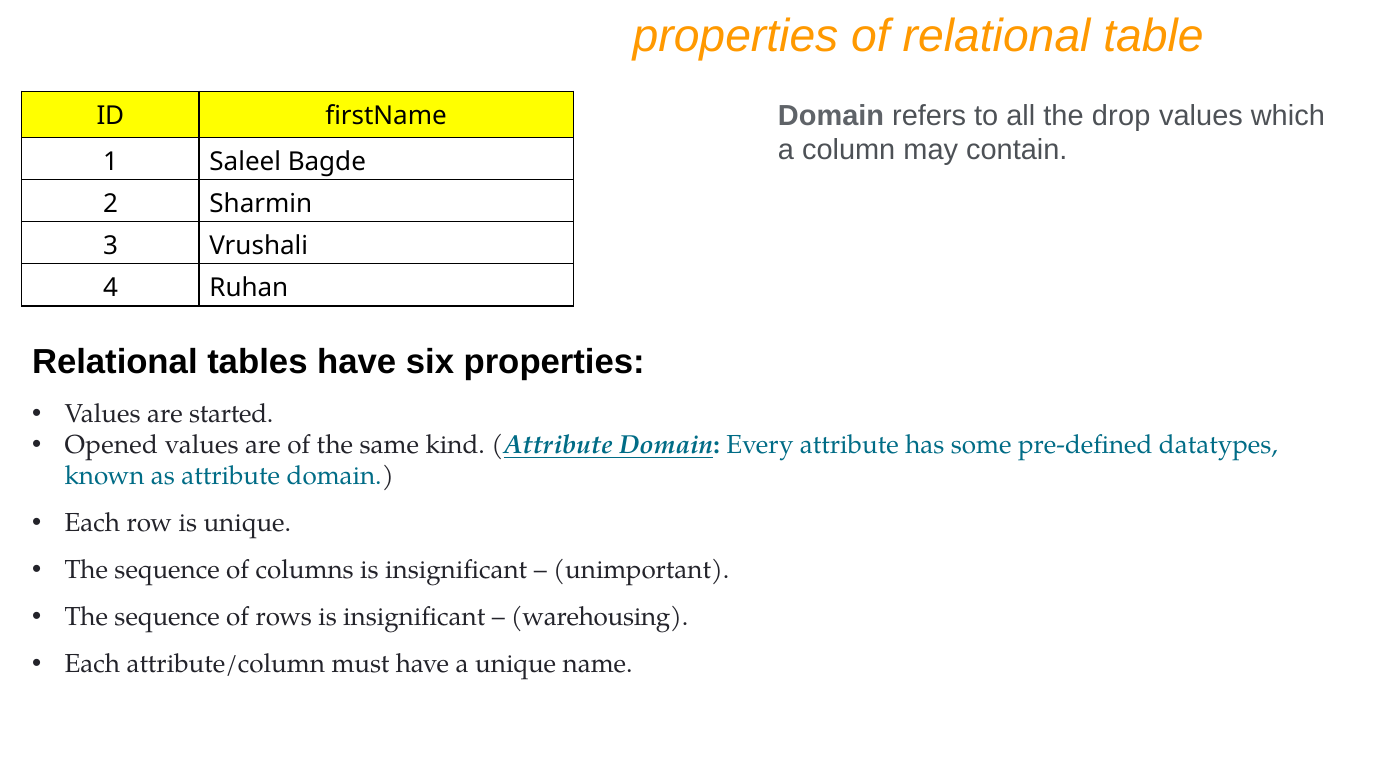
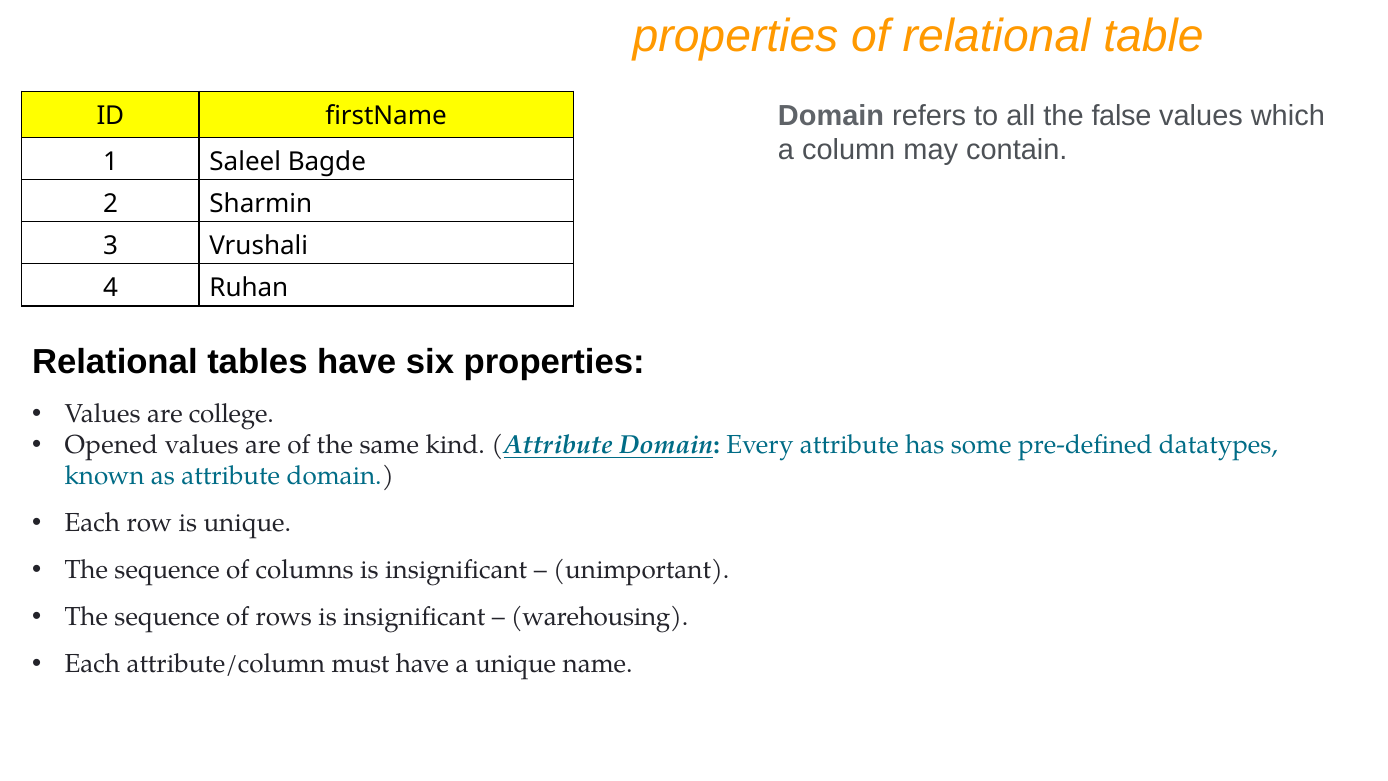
drop: drop -> false (1121, 116)
started: started -> college (231, 414)
